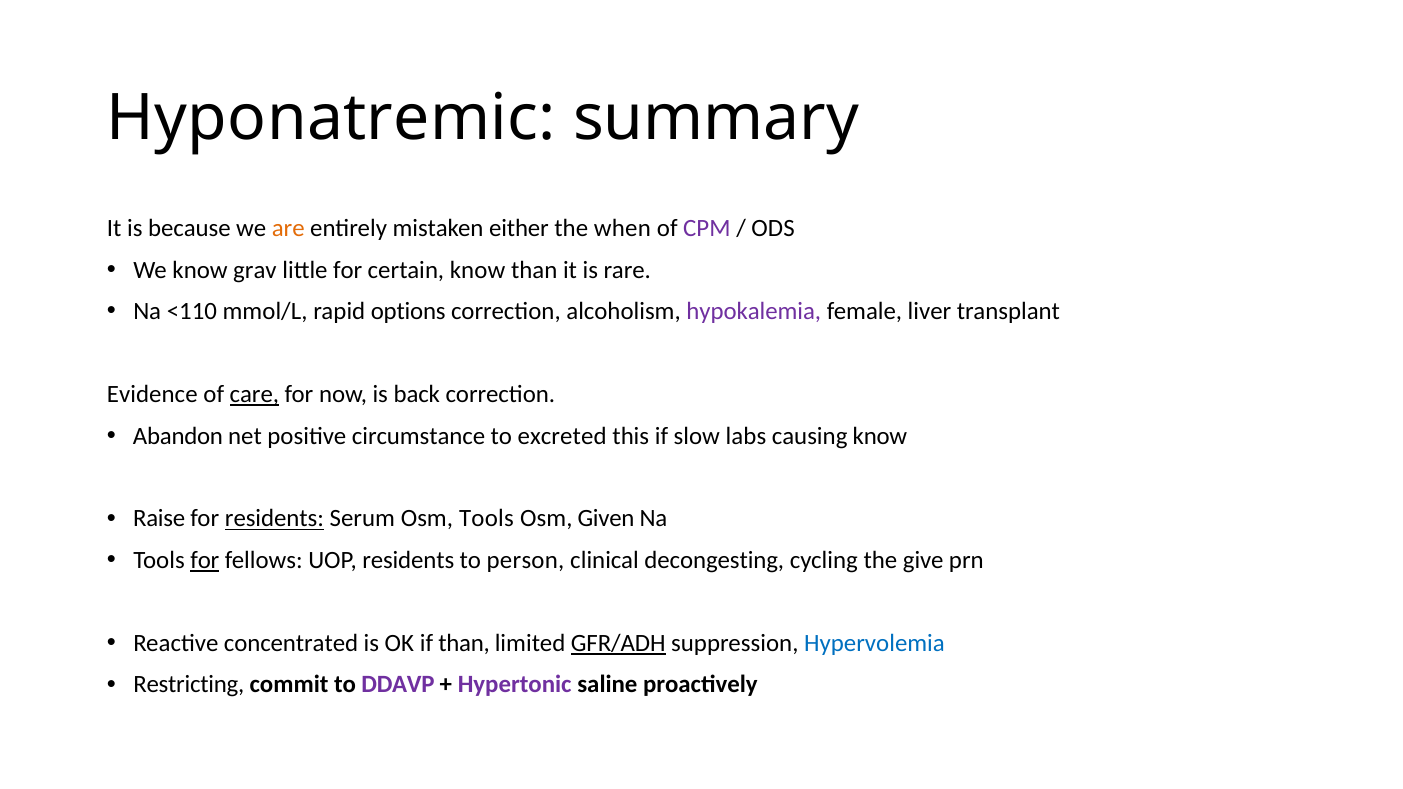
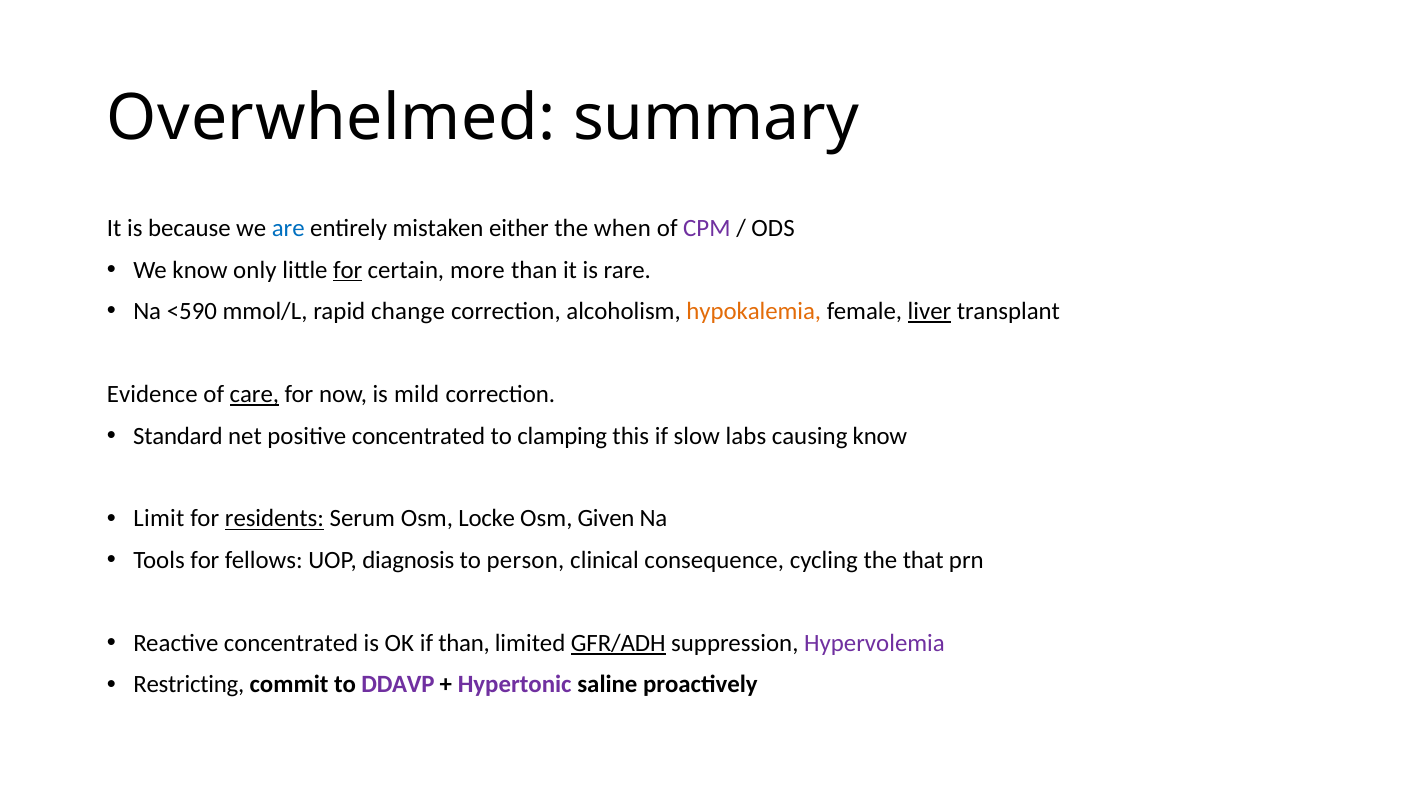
Hyponatremic: Hyponatremic -> Overwhelmed (331, 118)
are colour: orange -> blue (288, 229)
grav: grav -> only (255, 270)
for underline: none -> present (348, 270)
certain know: know -> more (477, 270)
<110: <110 -> <590 (192, 312)
options: options -> change (408, 312)
hypokalemia colour: purple -> orange (754, 312)
liver underline: none -> present (929, 312)
back: back -> mild (417, 394)
Abandon: Abandon -> Standard (178, 436)
positive circumstance: circumstance -> concentrated (419, 436)
excreted: excreted -> clamping (562, 436)
Raise: Raise -> Limit (159, 519)
Osm Tools: Tools -> Locke (487, 519)
for underline: present -> none (205, 560)
UOP residents: residents -> diagnosis (408, 560)
decongesting: decongesting -> consequence (714, 560)
give: give -> that (923, 560)
Hypervolemia colour: blue -> purple (874, 643)
